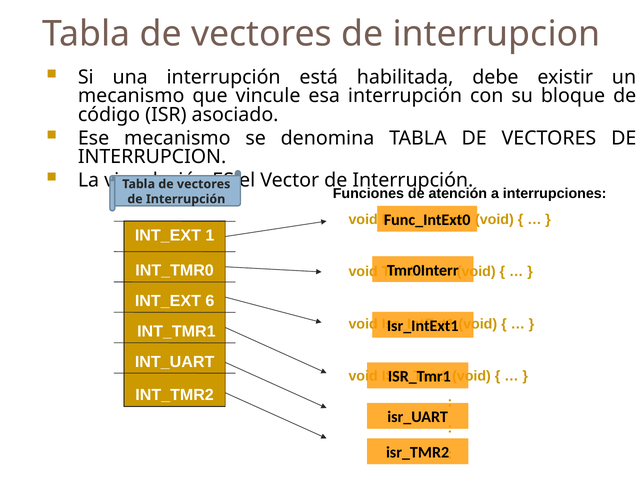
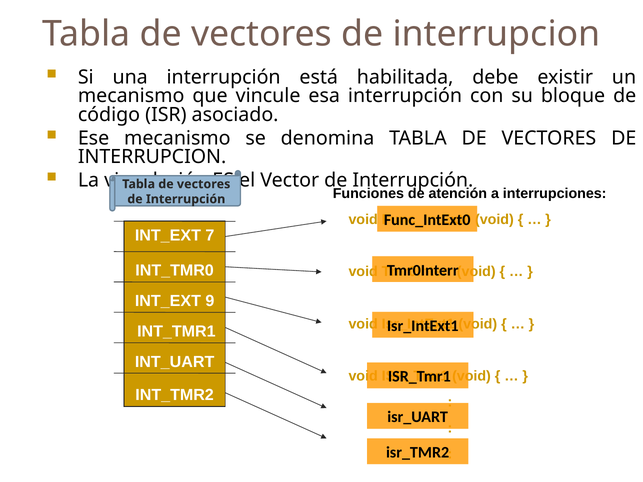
1: 1 -> 7 (210, 235)
6: 6 -> 9 (210, 301)
